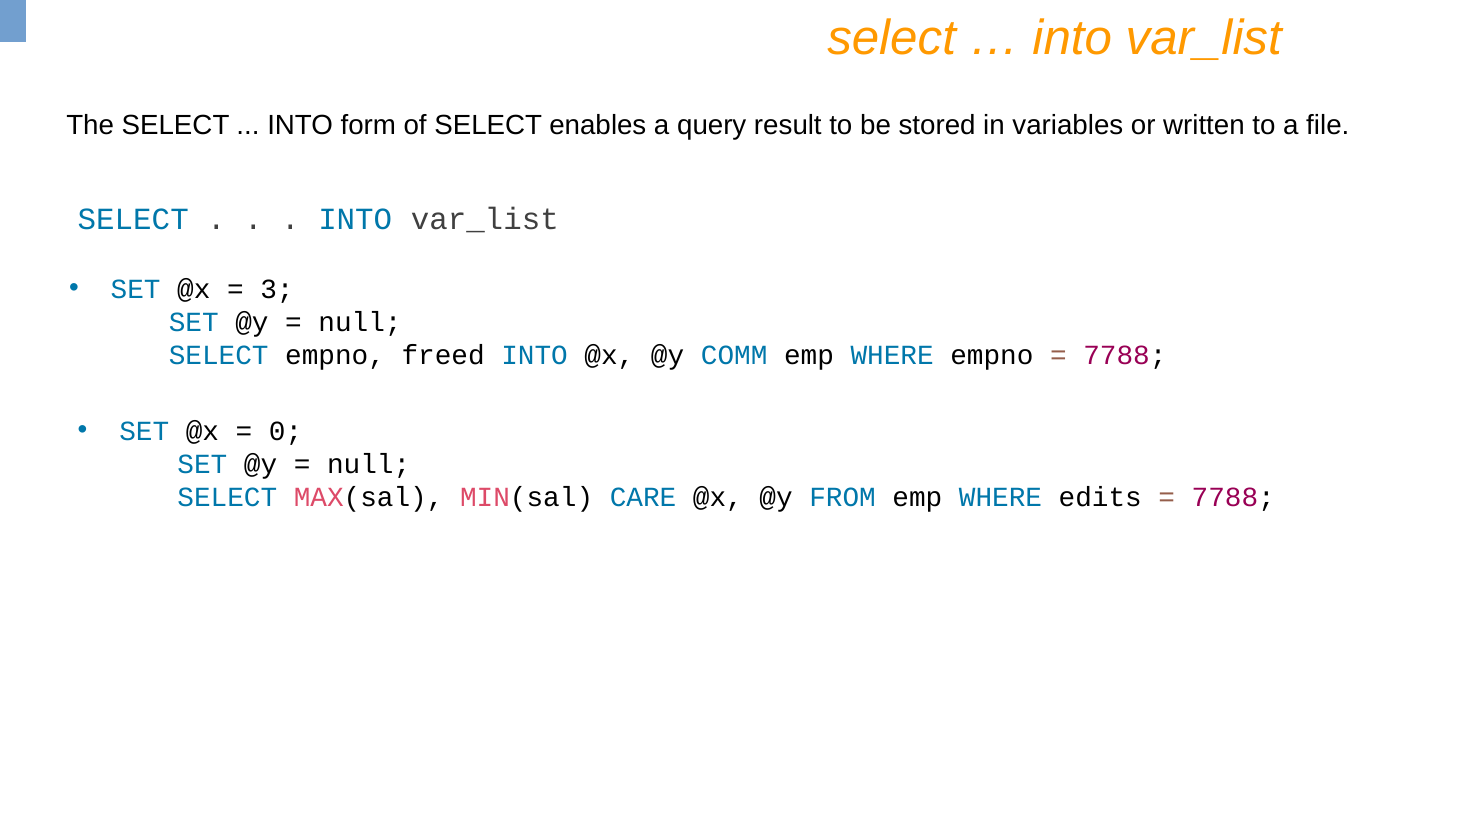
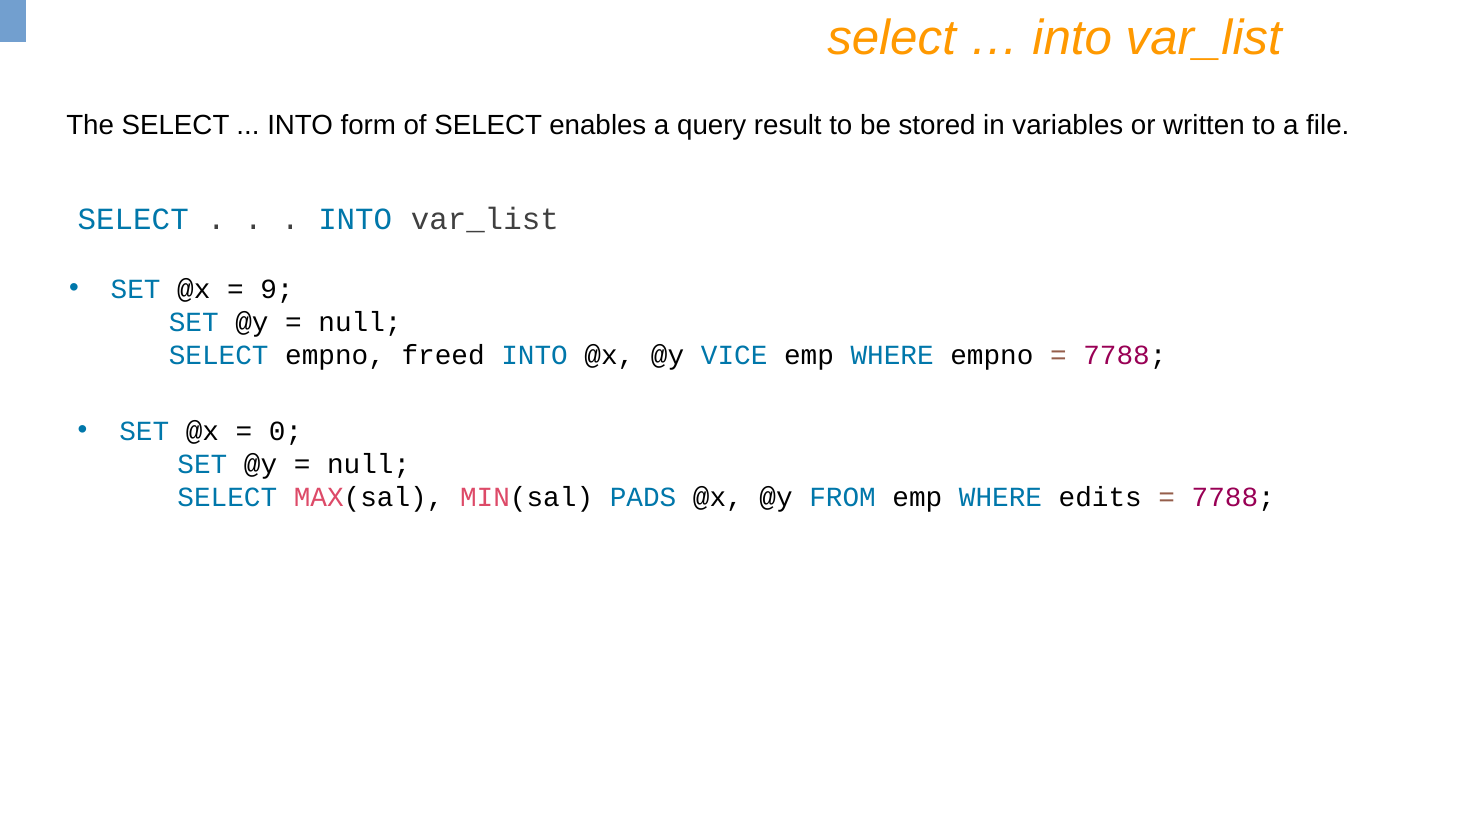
3: 3 -> 9 (277, 289)
COMM: COMM -> VICE (734, 356)
CARE: CARE -> PADS (643, 498)
